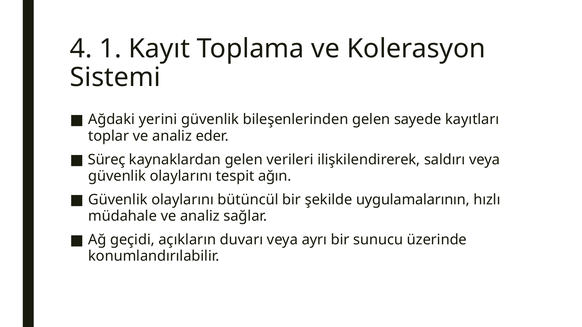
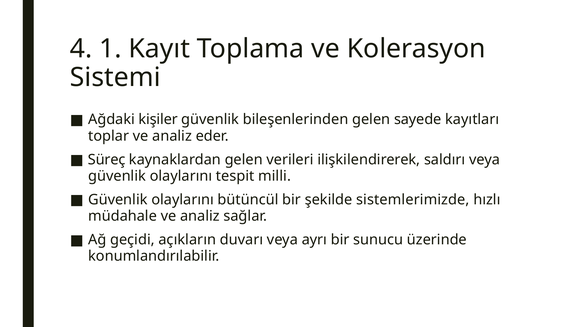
yerini: yerini -> kişiler (158, 120)
ağın: ağın -> milli (275, 176)
uygulamalarının: uygulamalarının -> sistemlerimizde (413, 200)
